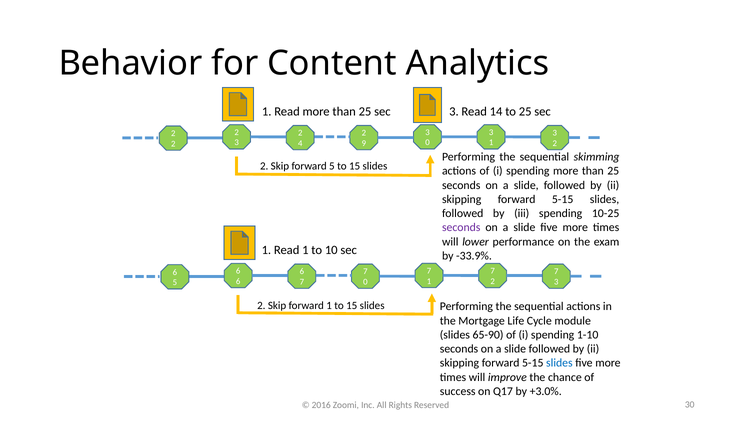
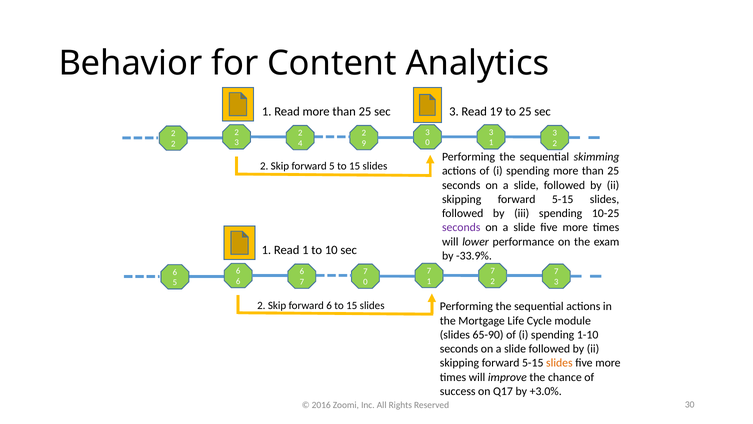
14: 14 -> 19 (496, 111)
forward 1: 1 -> 6 (329, 305)
slides colour: blue -> orange (559, 363)
